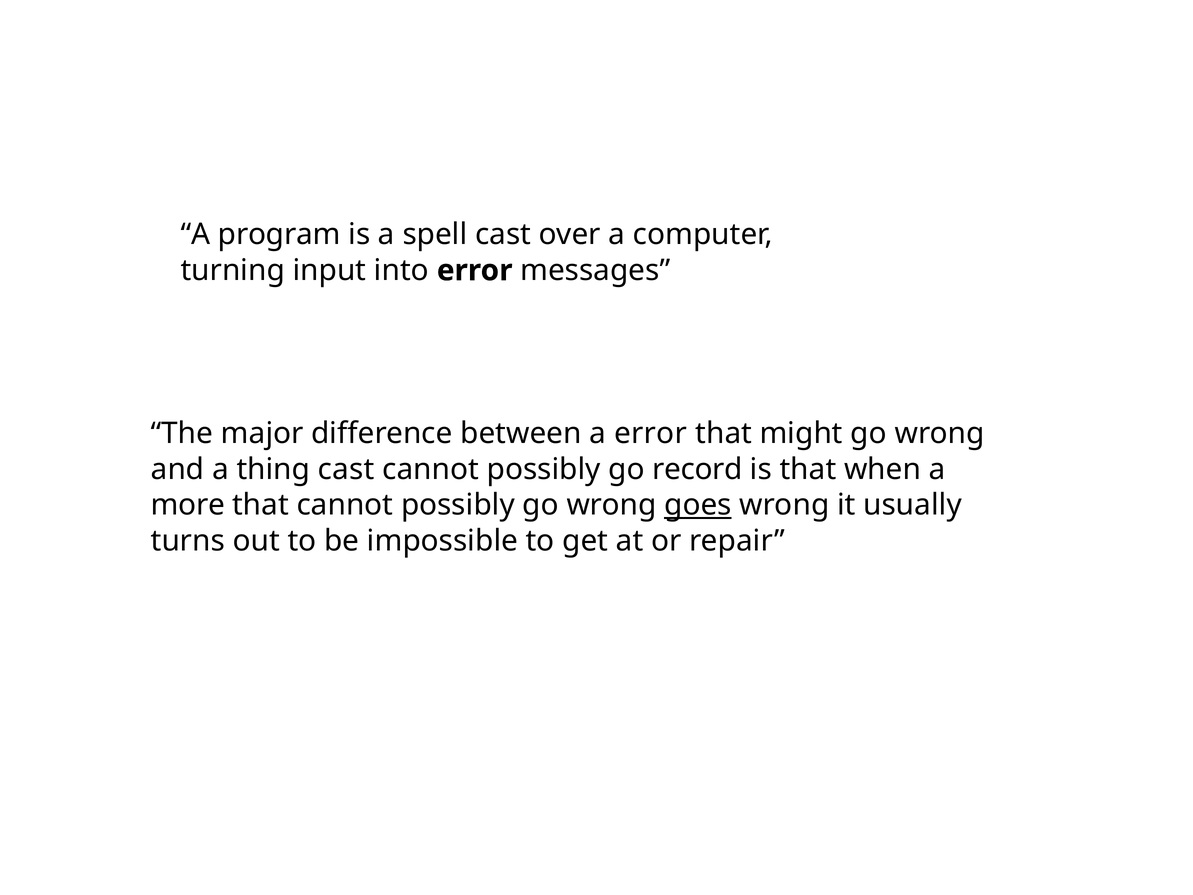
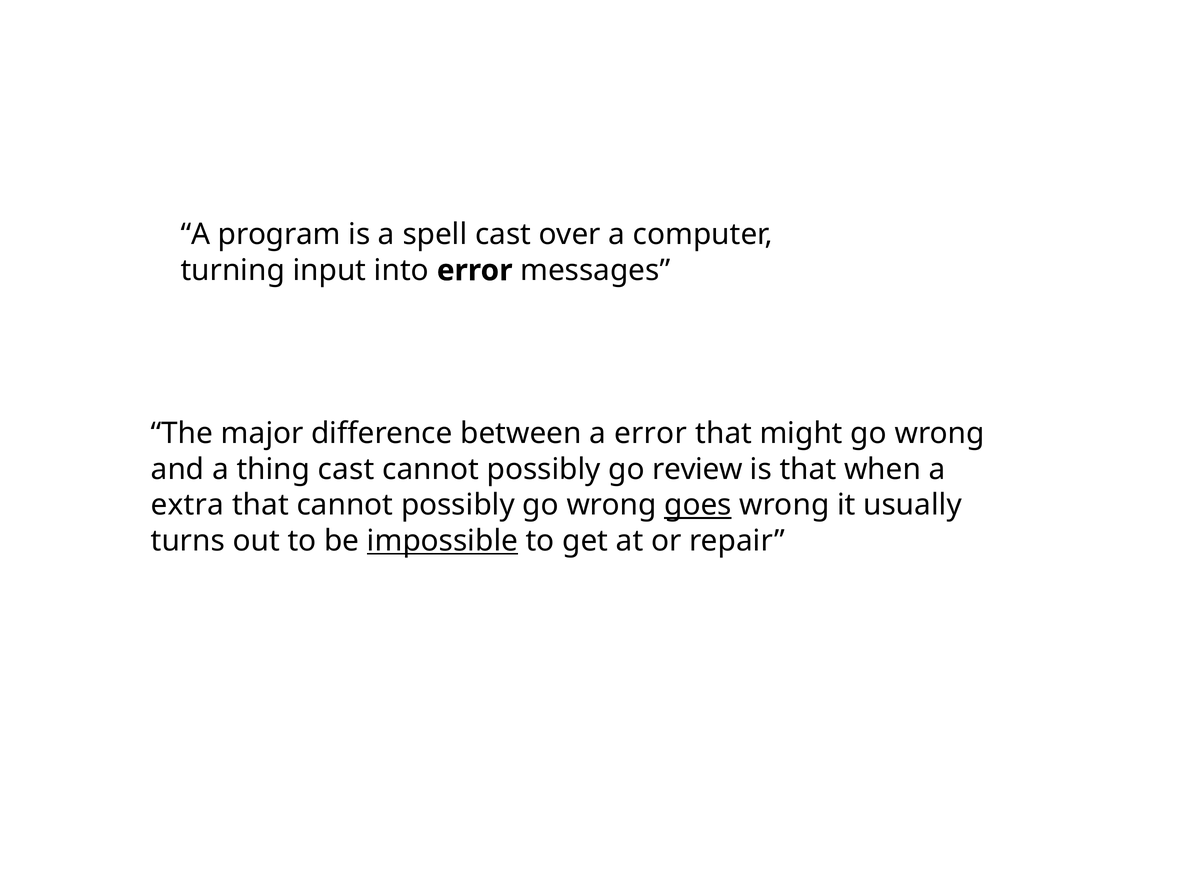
record: record -> review (697, 469)
more: more -> extra (188, 505)
impossible underline: none -> present (443, 541)
